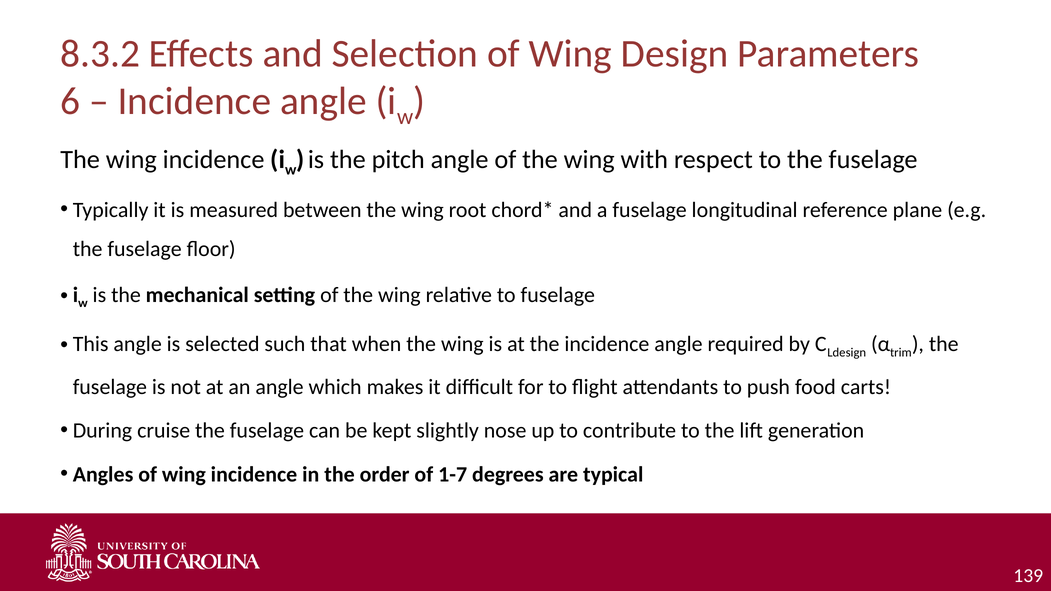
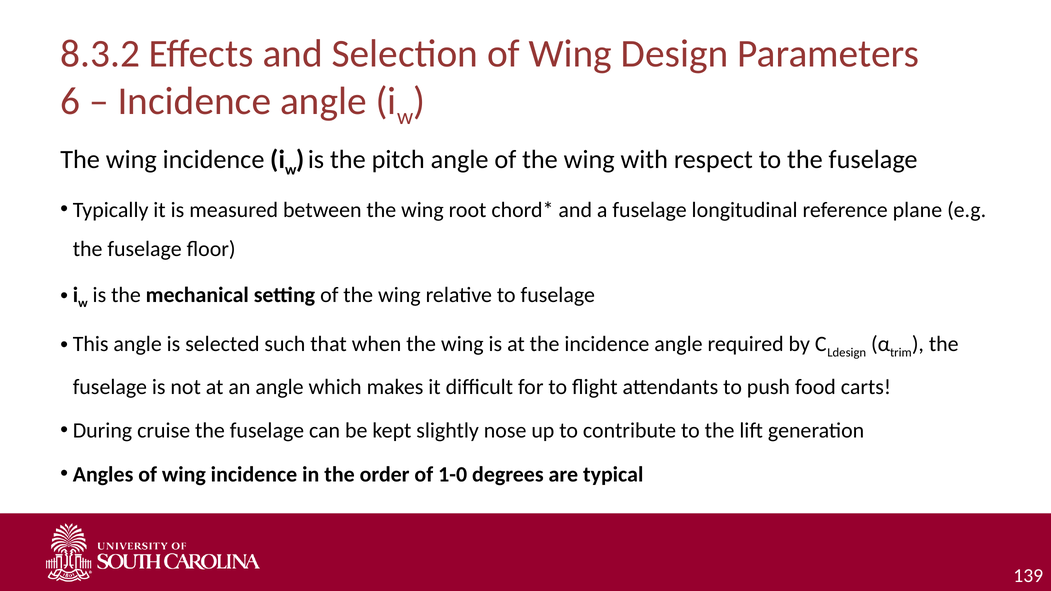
1-7: 1-7 -> 1-0 (453, 475)
